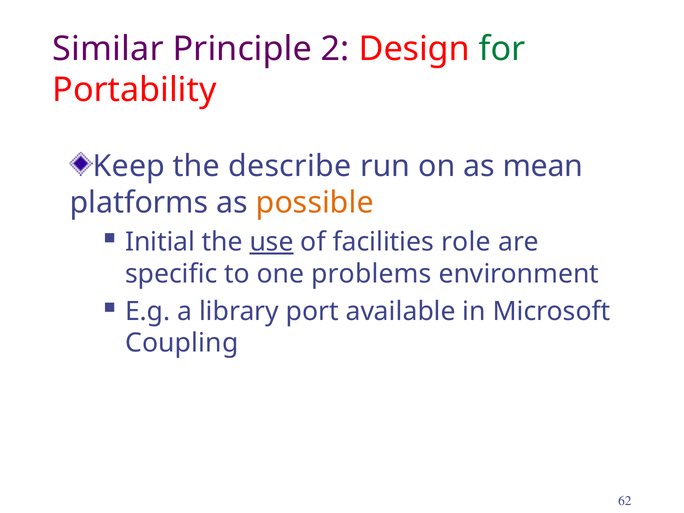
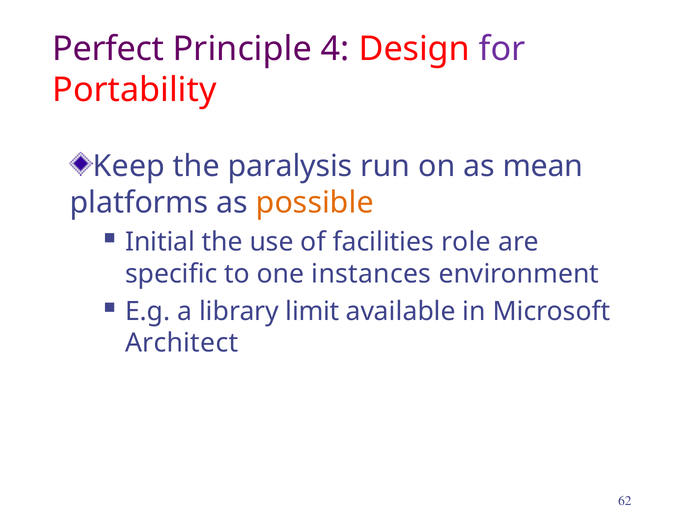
Similar: Similar -> Perfect (108, 49)
2: 2 -> 4 (335, 49)
for colour: green -> purple (502, 49)
describe: describe -> paralysis (290, 166)
use underline: present -> none (272, 242)
problems: problems -> instances (371, 274)
port: port -> limit (312, 311)
Coupling: Coupling -> Architect (182, 343)
